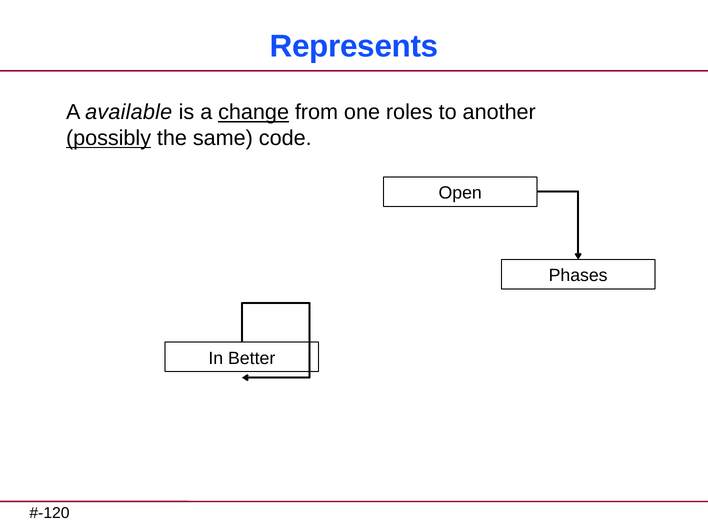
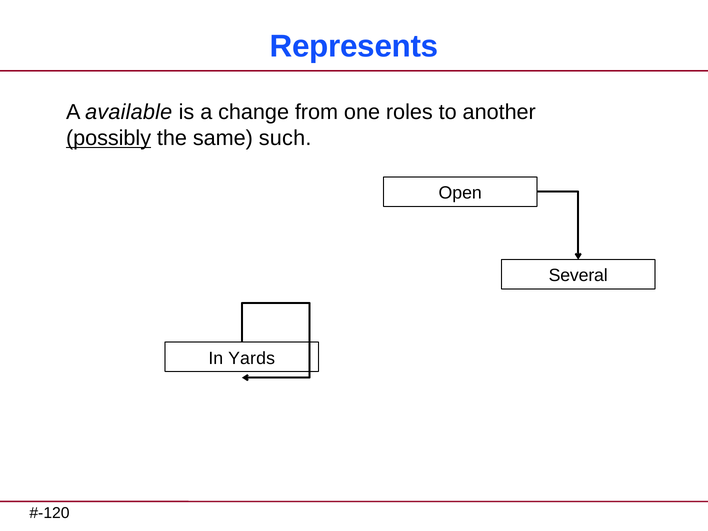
change underline: present -> none (254, 112)
code: code -> such (285, 138)
Phases: Phases -> Several (578, 276)
Better: Better -> Yards (252, 358)
